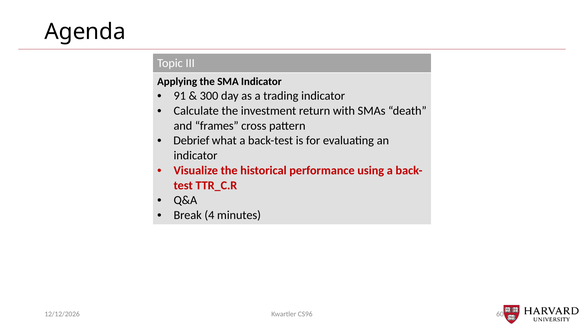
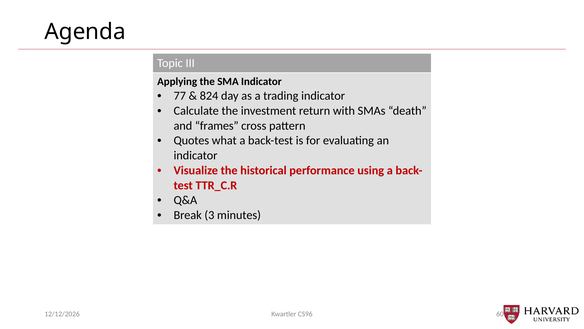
91: 91 -> 77 (180, 96)
300: 300 -> 824 (209, 96)
Debrief: Debrief -> Quotes (191, 140)
4: 4 -> 3 (209, 215)
